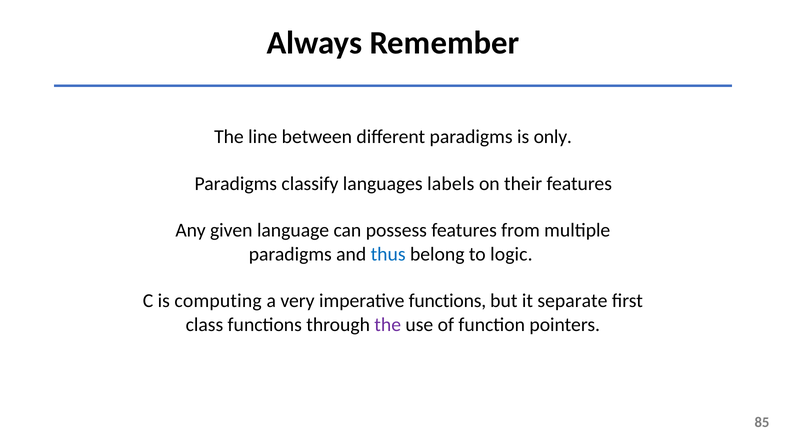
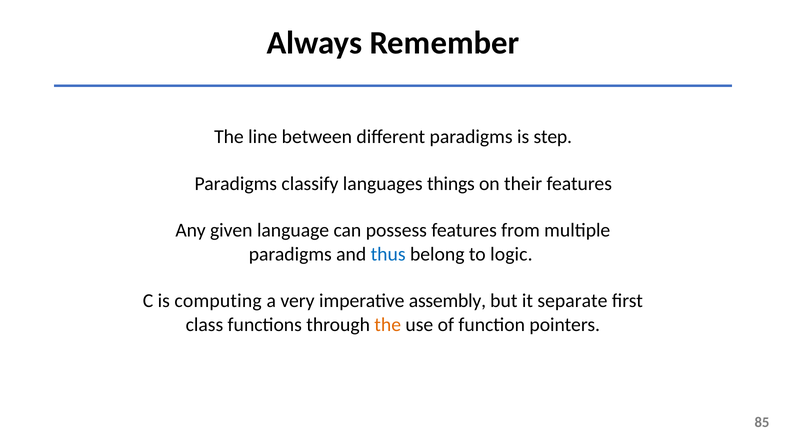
only: only -> step (553, 137)
labels: labels -> things (451, 184)
imperative functions: functions -> assembly (447, 301)
the colour: purple -> orange (388, 325)
